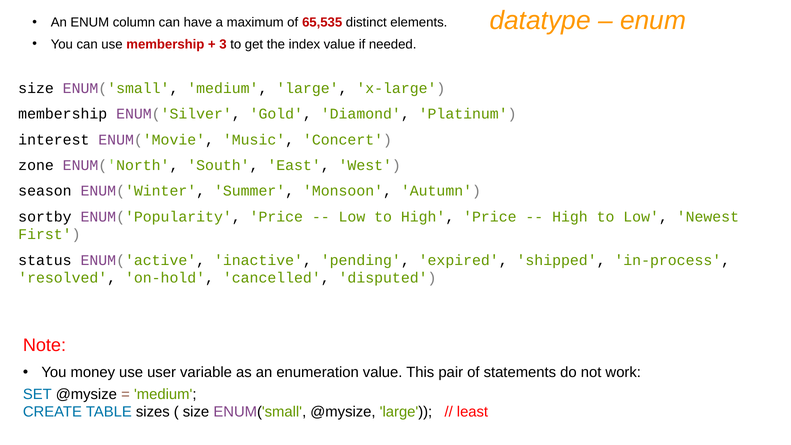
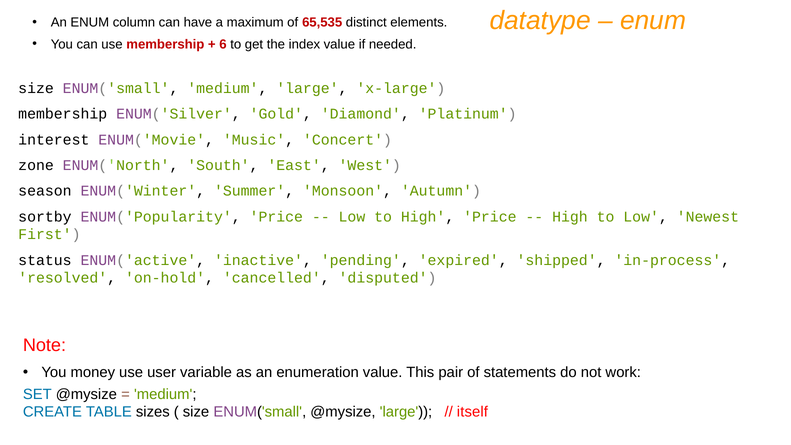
3: 3 -> 6 (223, 44)
least: least -> itself (472, 412)
